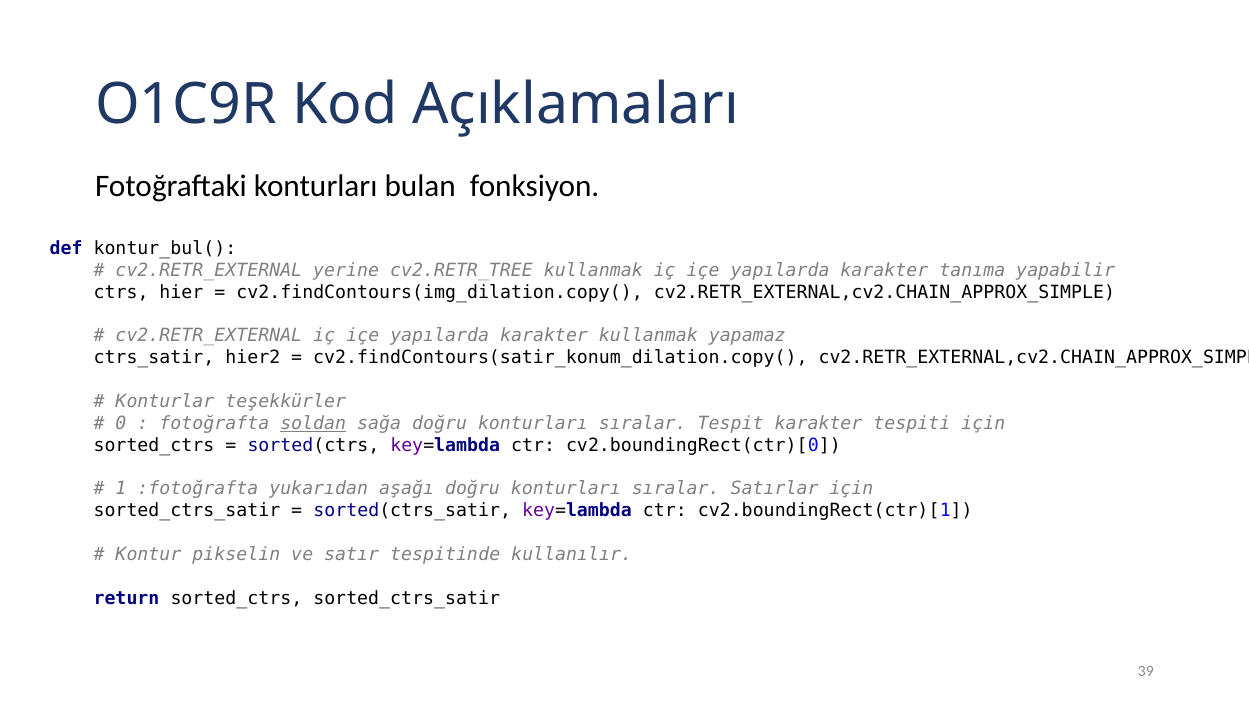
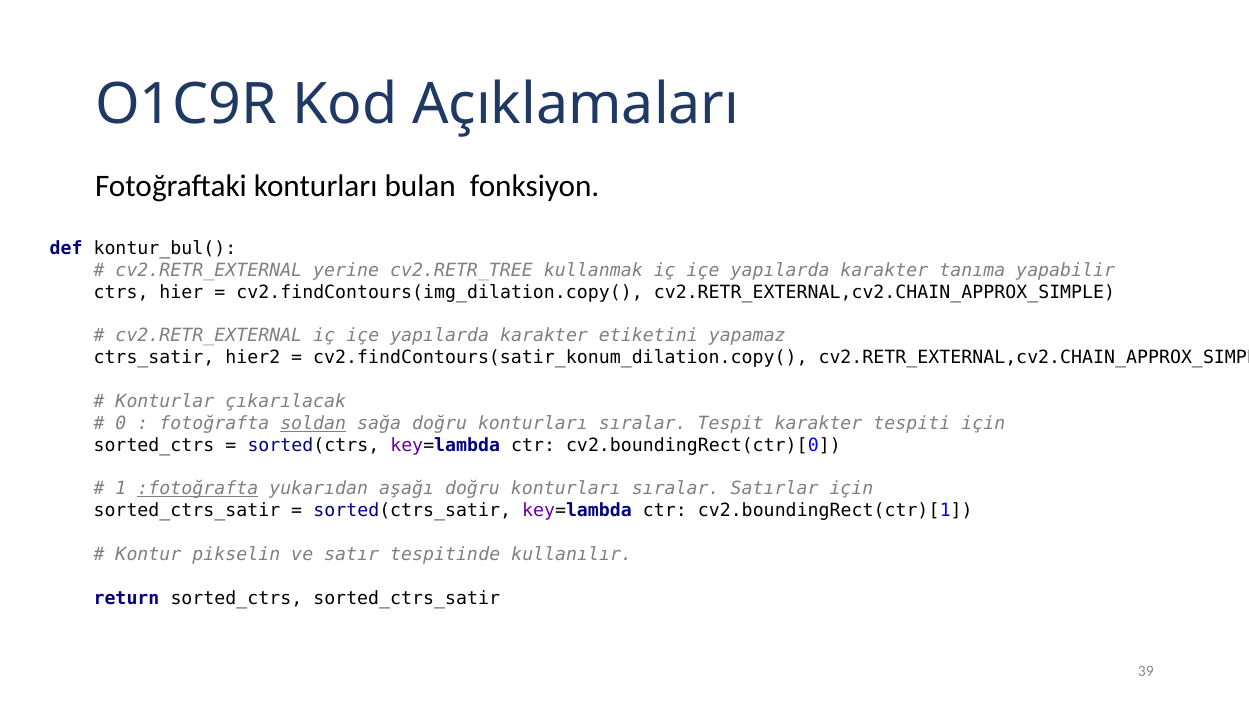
karakter kullanmak: kullanmak -> etiketini (648, 336)
teşekkürler: teşekkürler -> çıkarılacak (286, 401)
:fotoğrafta underline: none -> present (198, 489)
